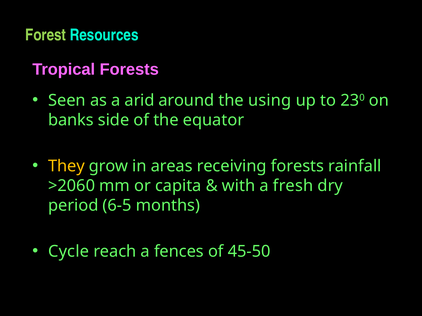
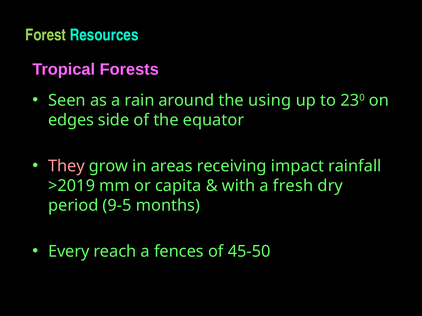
arid: arid -> rain (140, 101)
banks: banks -> edges (71, 120)
They colour: yellow -> pink (66, 166)
receiving forests: forests -> impact (297, 166)
>2060: >2060 -> >2019 (72, 186)
6-5: 6-5 -> 9-5 (117, 206)
Cycle: Cycle -> Every (69, 252)
